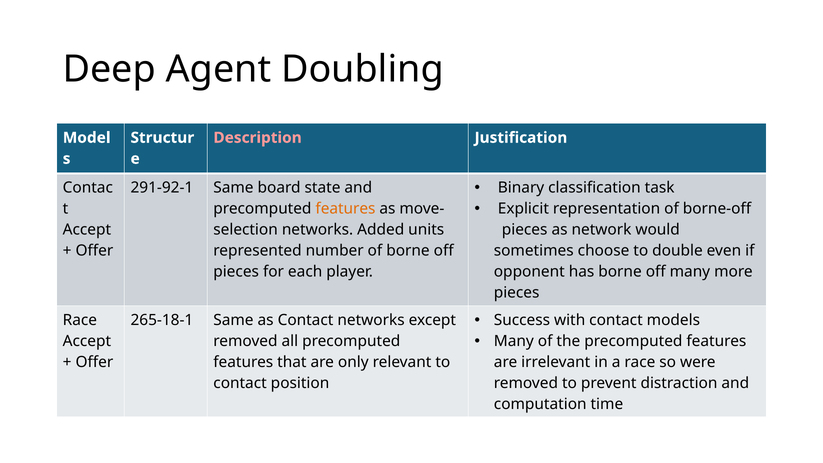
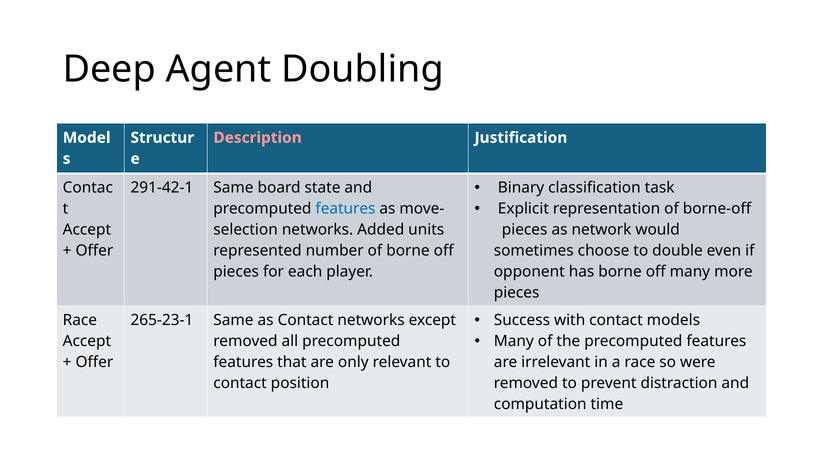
291-92-1: 291-92-1 -> 291-42-1 (162, 188)
features colour: orange -> blue (345, 209)
265-18-1: 265-18-1 -> 265-23-1 (162, 320)
